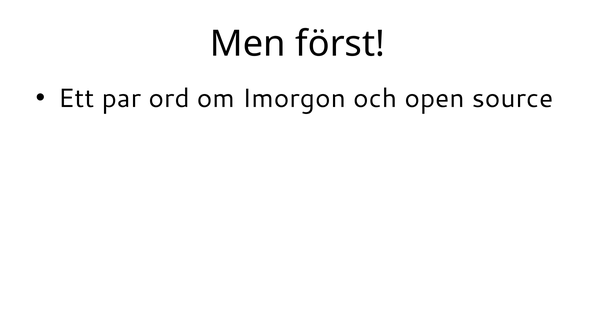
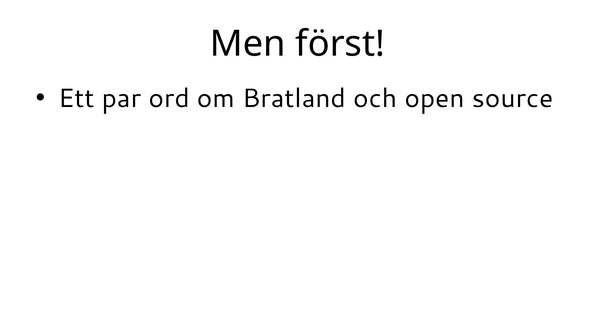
Imorgon: Imorgon -> Bratland (294, 99)
